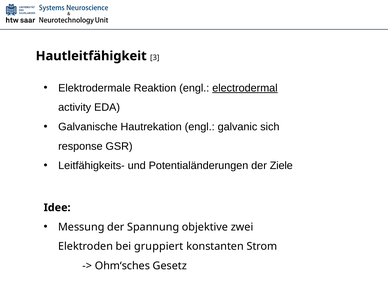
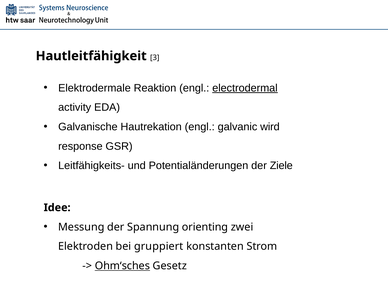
sich: sich -> wird (270, 127)
objektive: objektive -> orienting (205, 227)
Ohm‘sches underline: none -> present (122, 266)
